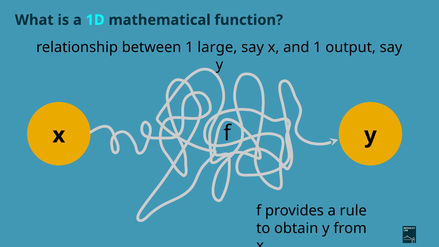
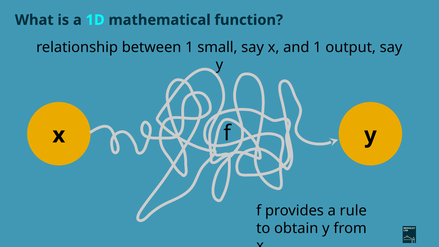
large: large -> small (217, 47)
